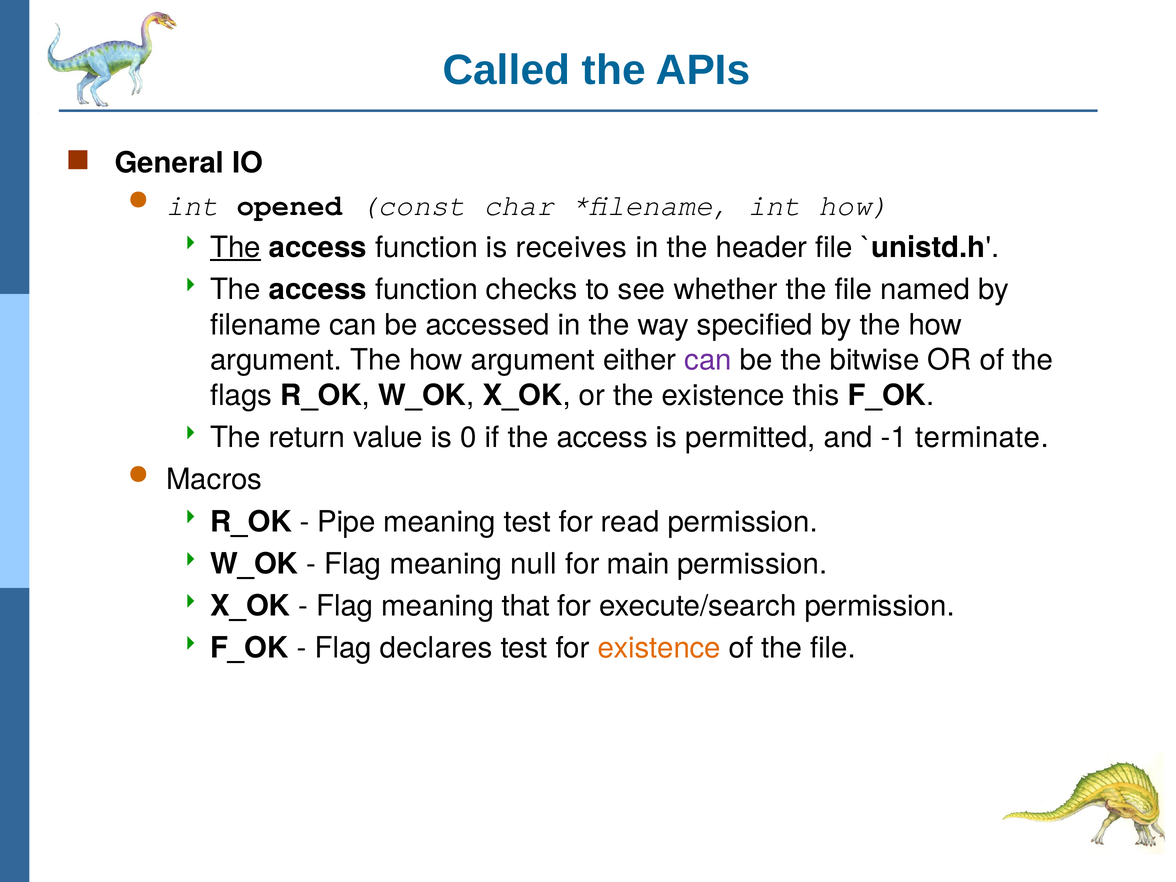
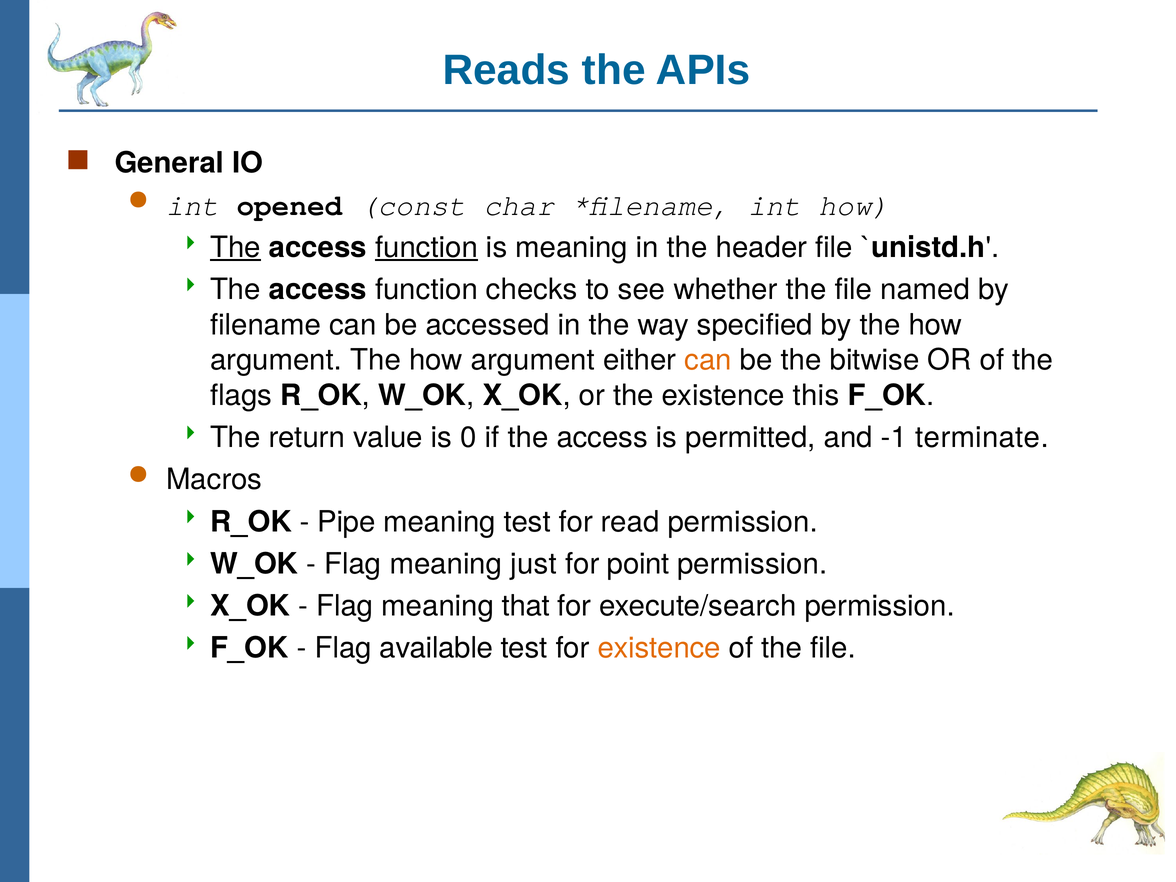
Called: Called -> Reads (506, 70)
function underline: none -> present (426, 247)
is receives: receives -> meaning (572, 247)
can colour: purple -> orange (708, 360)
null: null -> just (534, 564)
main: main -> point (638, 564)
declares: declares -> available (436, 648)
